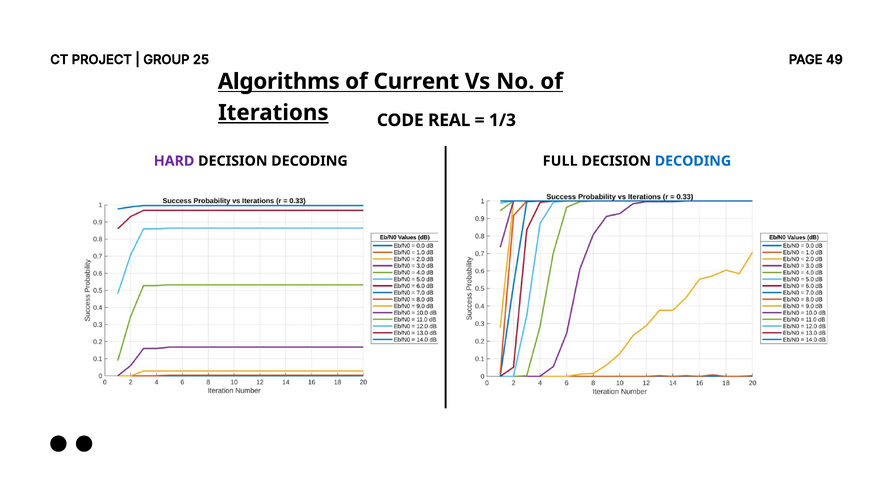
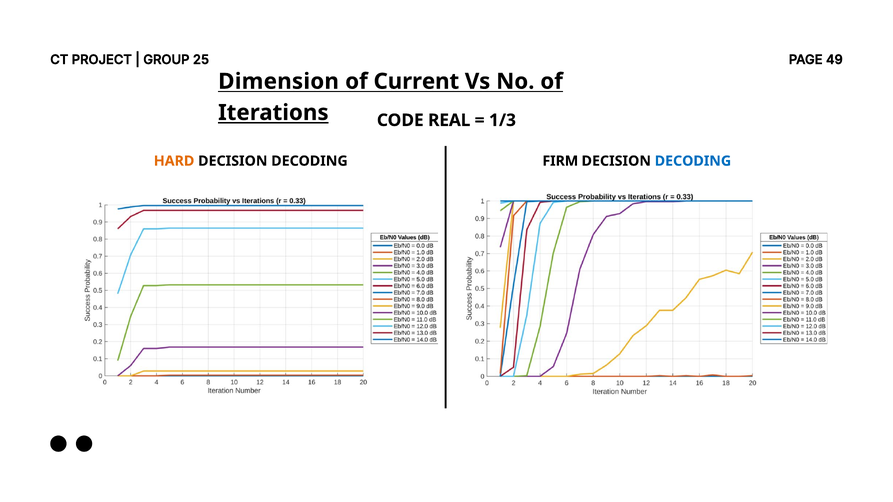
Algorithms: Algorithms -> Dimension (279, 81)
HARD colour: purple -> orange (174, 161)
FULL: FULL -> FIRM (560, 161)
